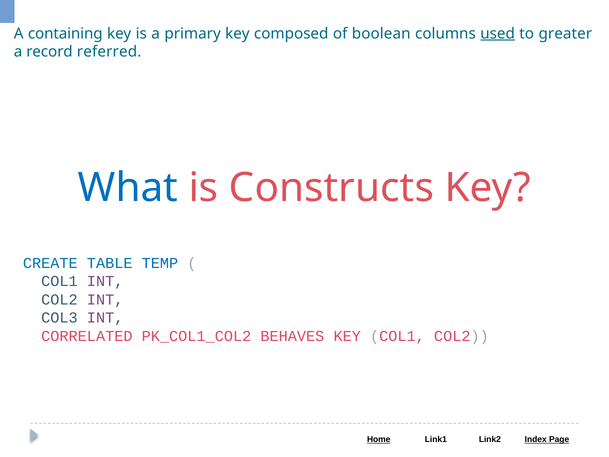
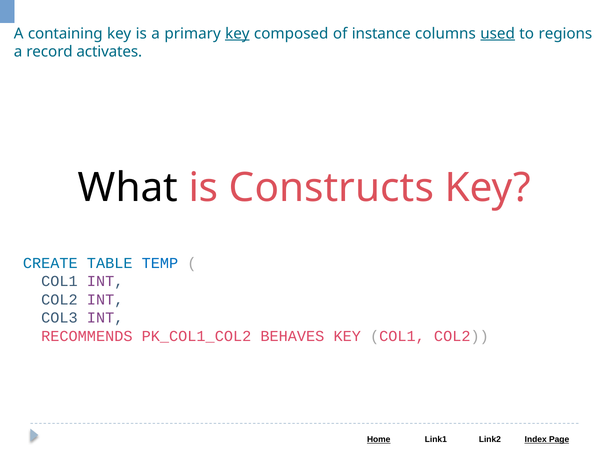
key underline: none -> present (237, 33)
boolean: boolean -> instance (381, 33)
greater: greater -> regions (565, 33)
referred: referred -> activates (109, 52)
What colour: blue -> black (128, 188)
CORRELATED: CORRELATED -> RECOMMENDS (87, 336)
